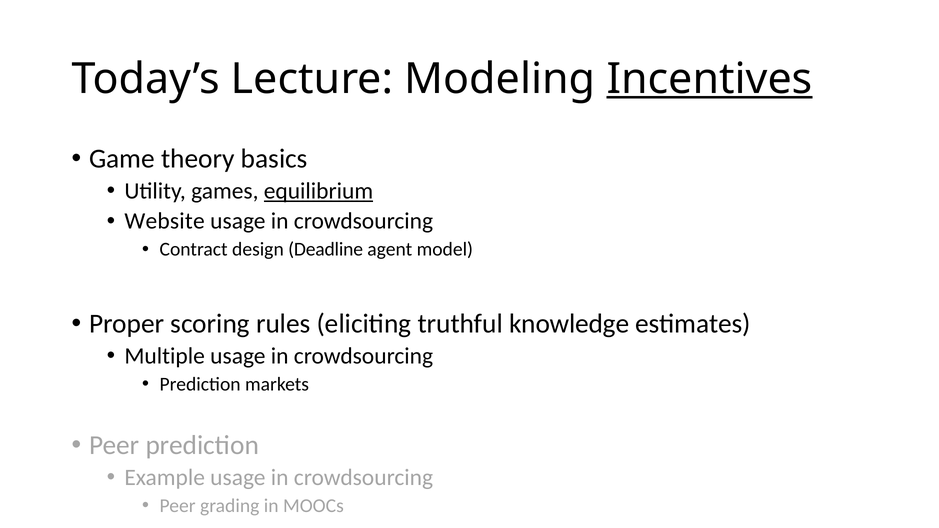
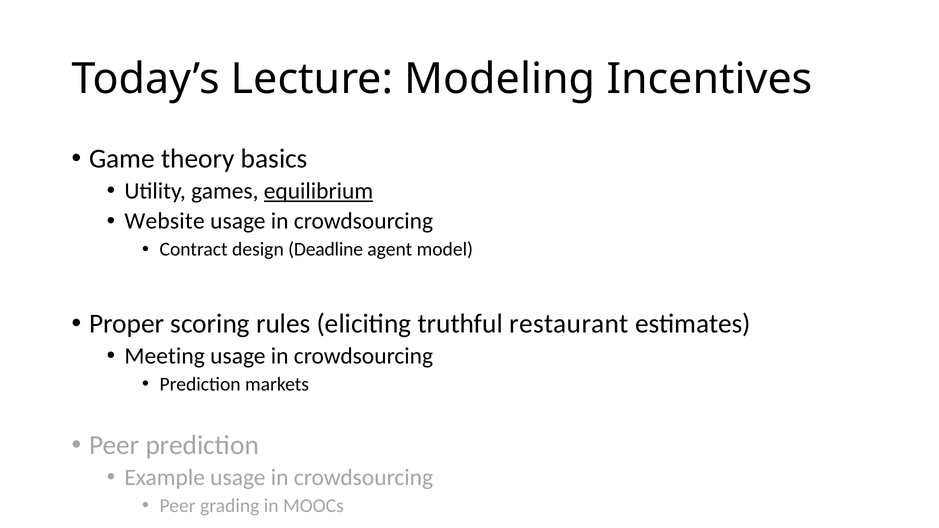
Incentives underline: present -> none (710, 79)
knowledge: knowledge -> restaurant (569, 324)
Multiple: Multiple -> Meeting (165, 356)
